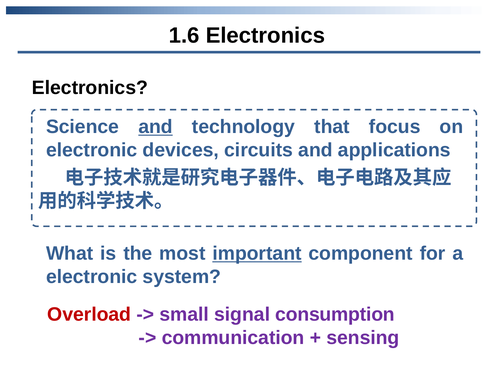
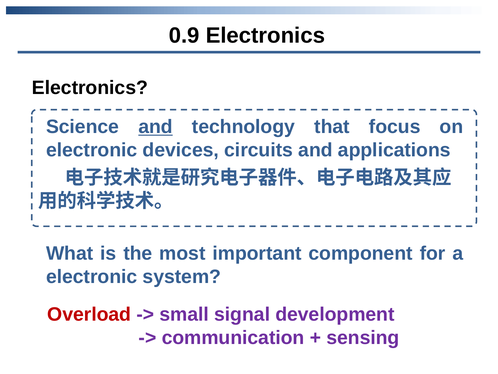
1.6: 1.6 -> 0.9 (184, 35)
important underline: present -> none (257, 253)
consumption: consumption -> development (335, 314)
